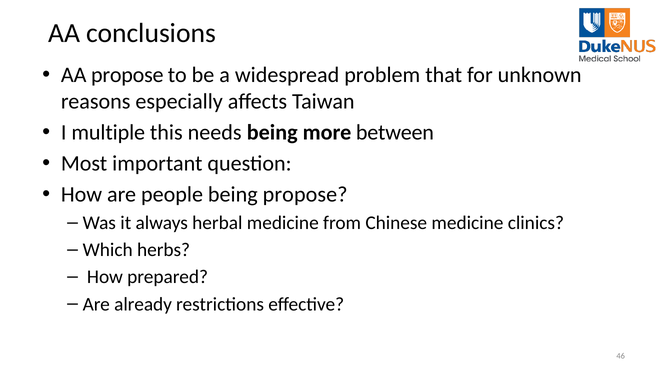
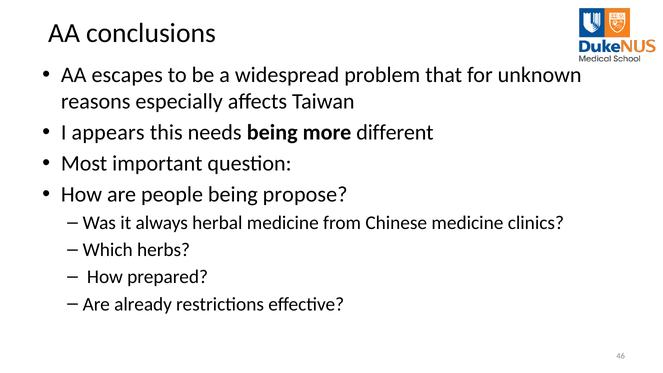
AA propose: propose -> escapes (127, 75)
multiple: multiple -> appears (108, 133)
between: between -> different (395, 133)
